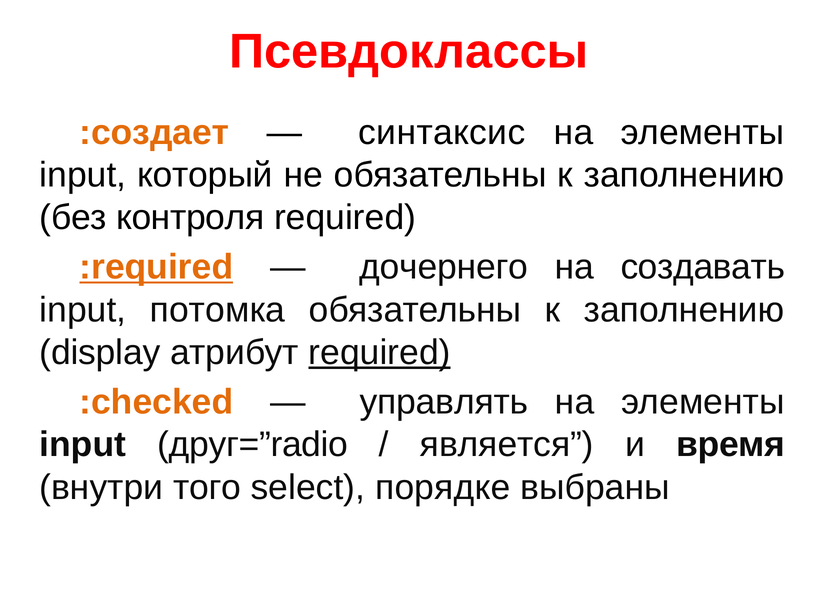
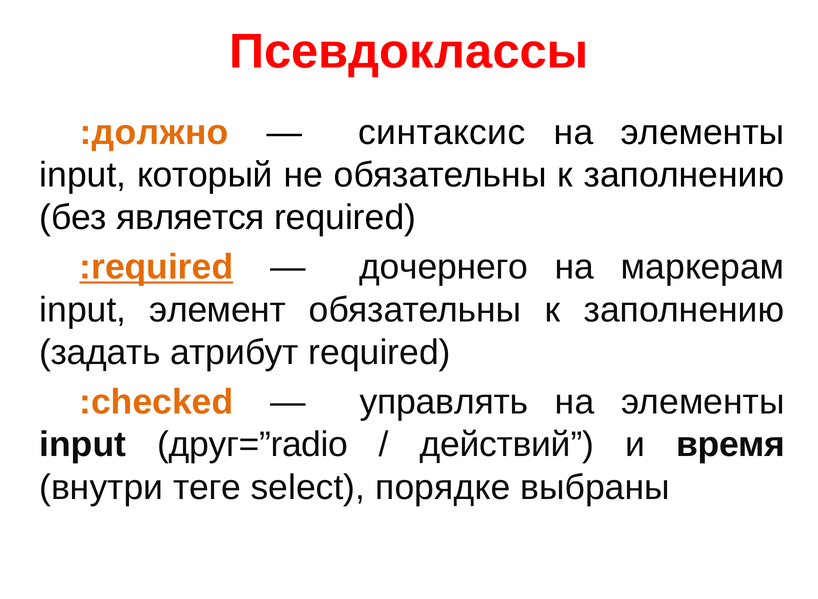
:создает: :создает -> :должно (154, 132)
контроля: контроля -> является (190, 218)
создавать: создавать -> маркерам (703, 267)
потомка: потомка -> элемент (218, 310)
display: display -> задать (100, 353)
required underline: present -> none (380, 353)
является: является -> действий (507, 445)
того: того -> теге (207, 488)
